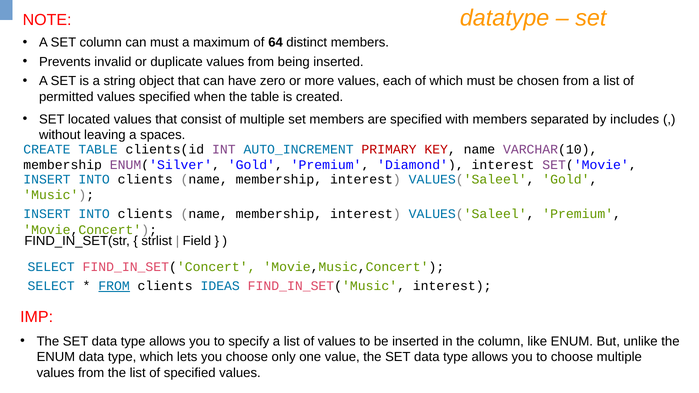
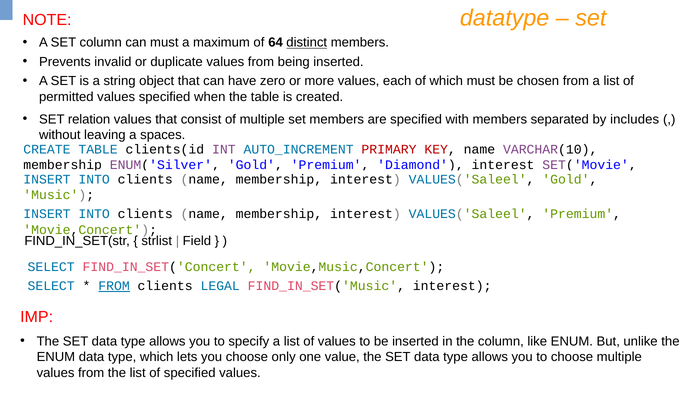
distinct underline: none -> present (307, 43)
located: located -> relation (89, 119)
IDEAS: IDEAS -> LEGAL (220, 286)
